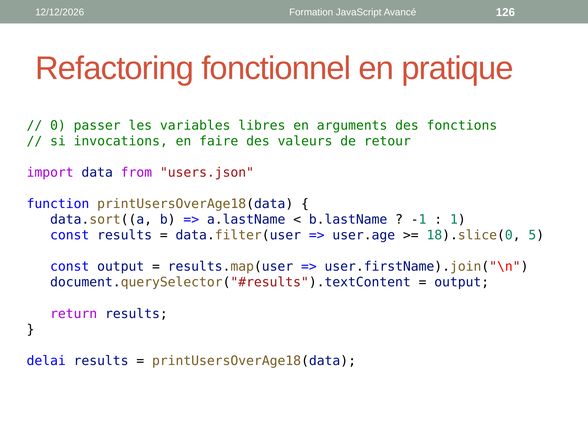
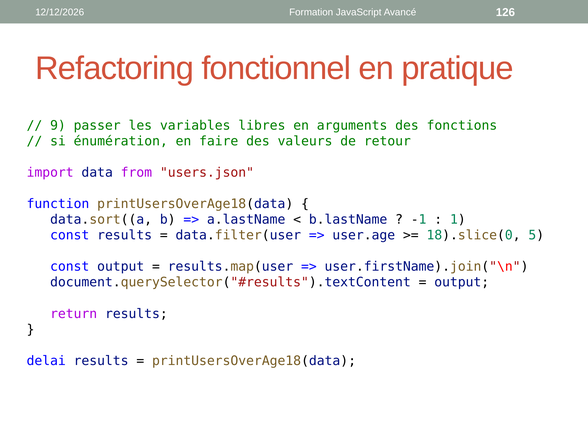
0: 0 -> 9 (58, 126)
invocations: invocations -> énumération (121, 141)
